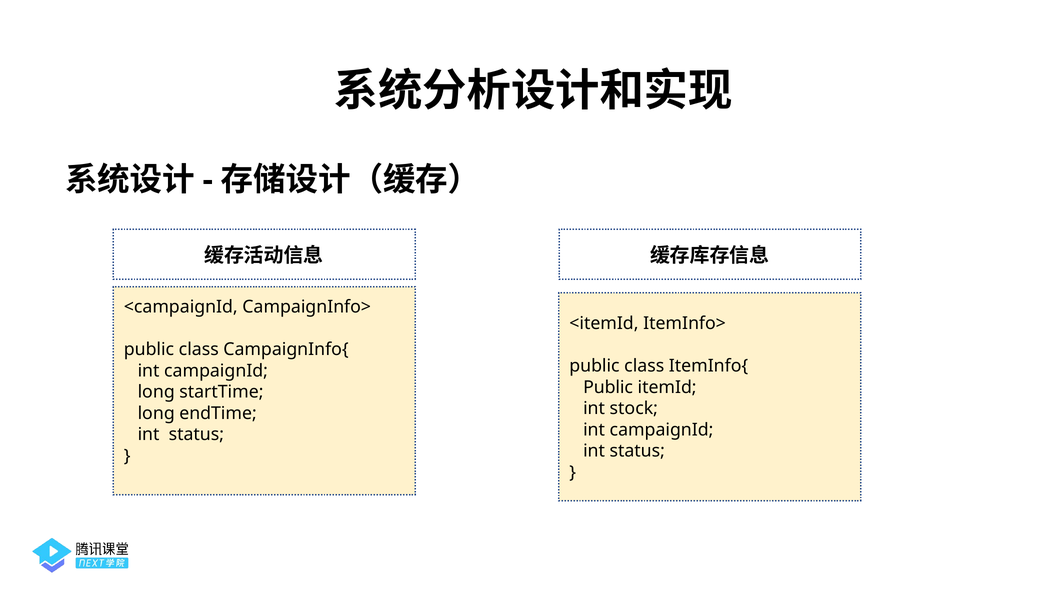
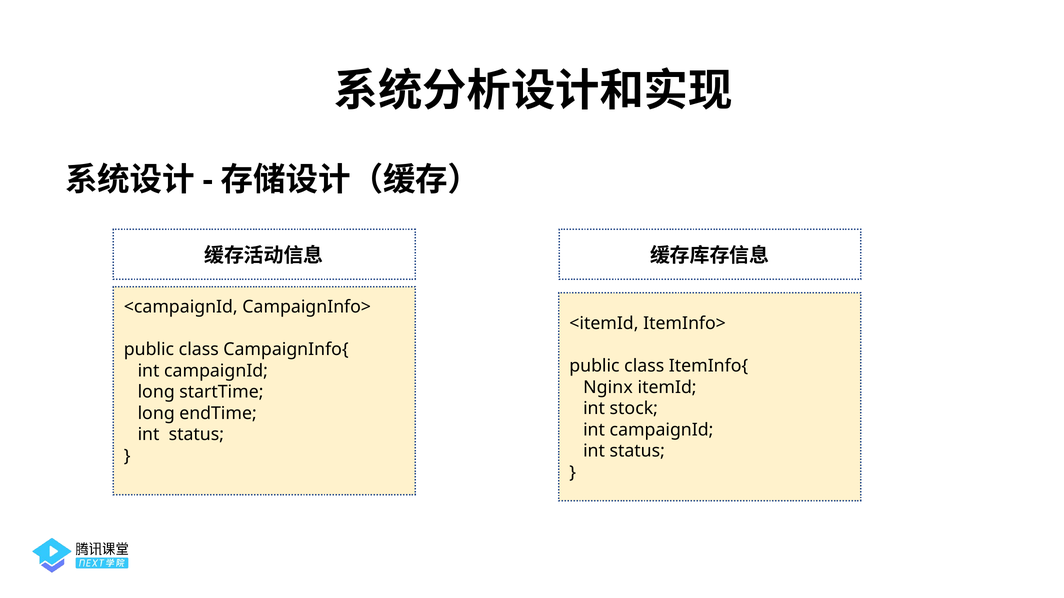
Public: Public -> Nginx (608, 388)
